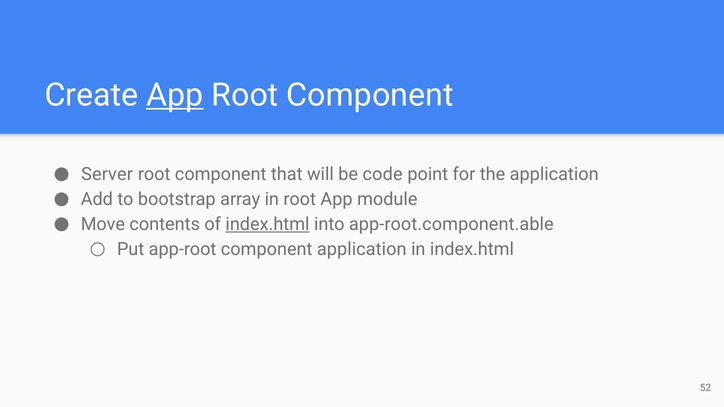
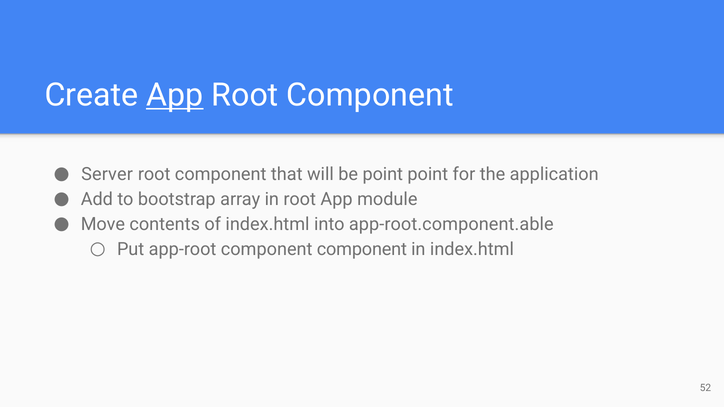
be code: code -> point (383, 175)
index.html underline: present -> none (268, 225)
component application: application -> component (362, 249)
